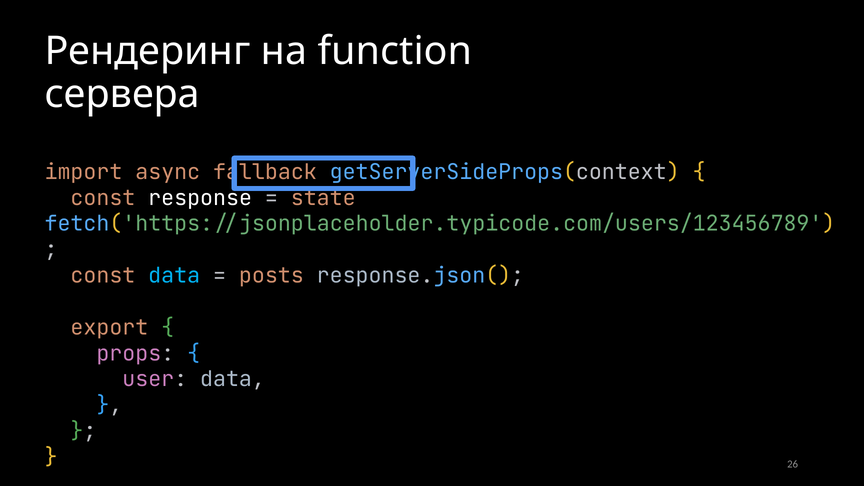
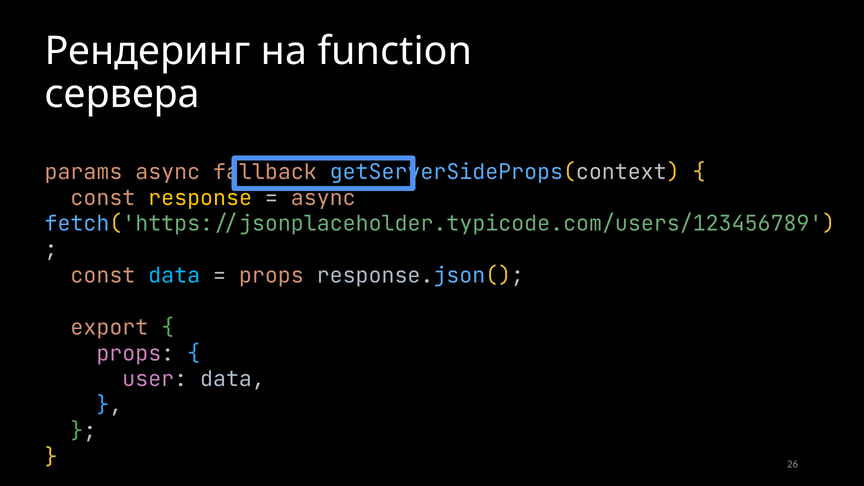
import: import -> params (83, 172)
response colour: white -> yellow (200, 198)
state: state -> async (323, 198)
posts: posts -> props (271, 276)
